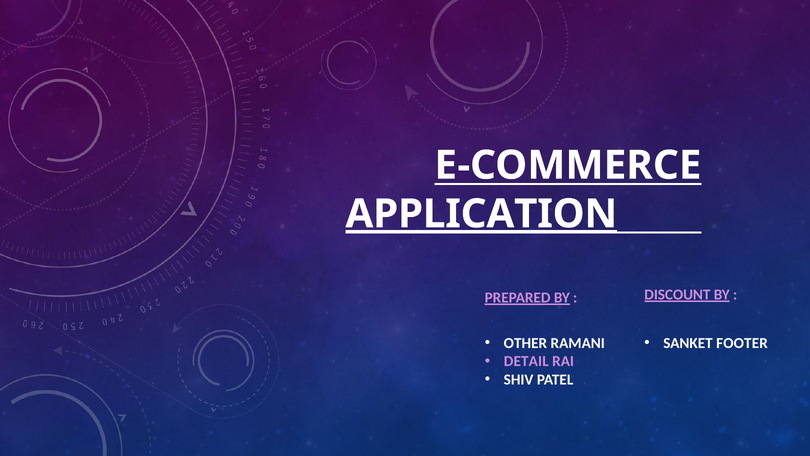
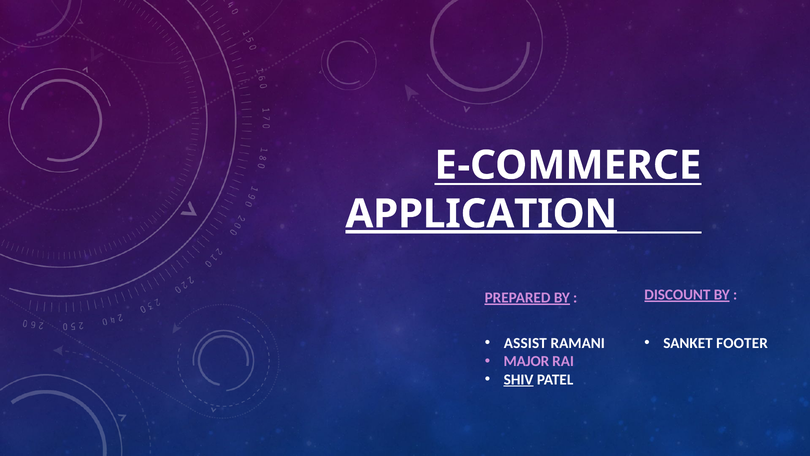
OTHER: OTHER -> ASSIST (525, 343)
DETAIL: DETAIL -> MAJOR (526, 361)
SHIV underline: none -> present (519, 379)
